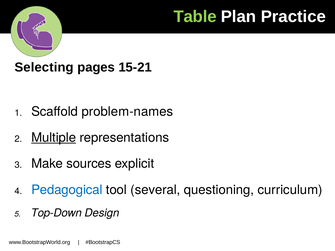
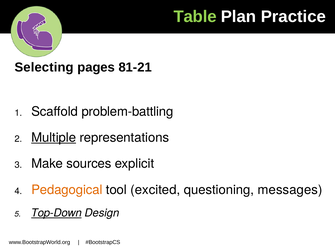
15-21: 15-21 -> 81-21 (135, 67)
problem-names: problem-names -> problem-battling (127, 112)
Pedagogical colour: blue -> orange (67, 190)
several: several -> excited (155, 190)
curriculum: curriculum -> messages (290, 190)
Top-Down underline: none -> present (56, 213)
